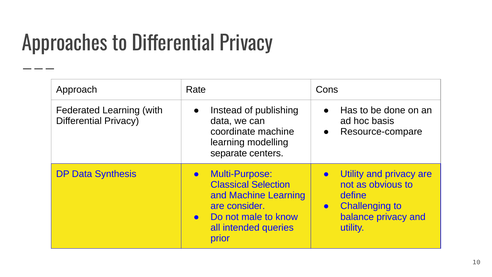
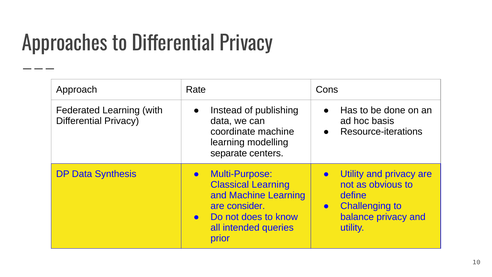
Resource-compare: Resource-compare -> Resource-iterations (381, 132)
Classical Selection: Selection -> Learning (271, 184)
male: male -> does (252, 217)
